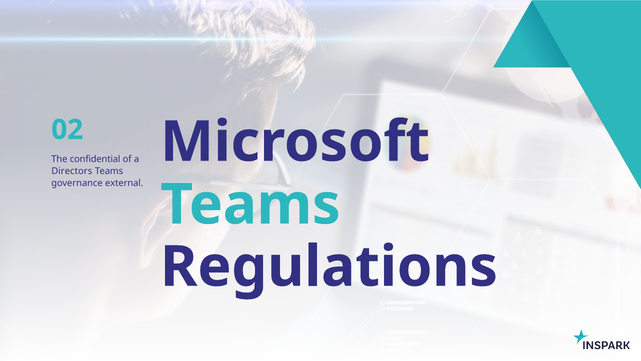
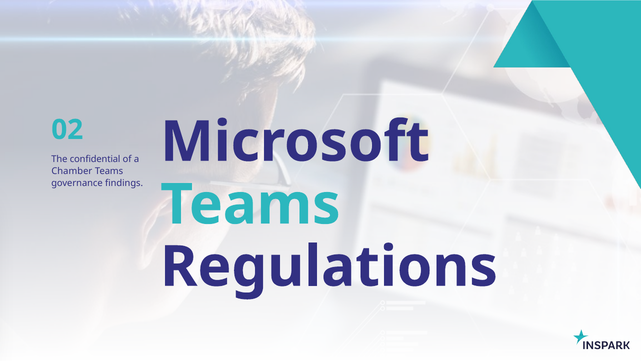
Directors: Directors -> Chamber (72, 171)
external: external -> findings (124, 183)
